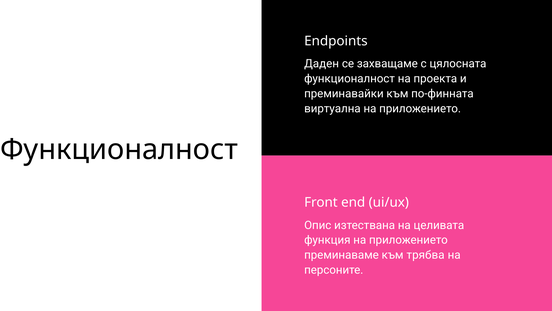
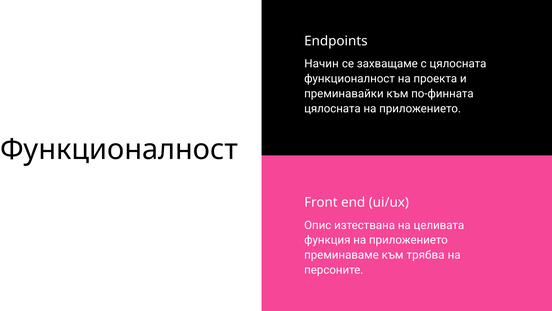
Даден: Даден -> Начин (322, 64)
виртуална: виртуална -> цялосната (332, 109)
